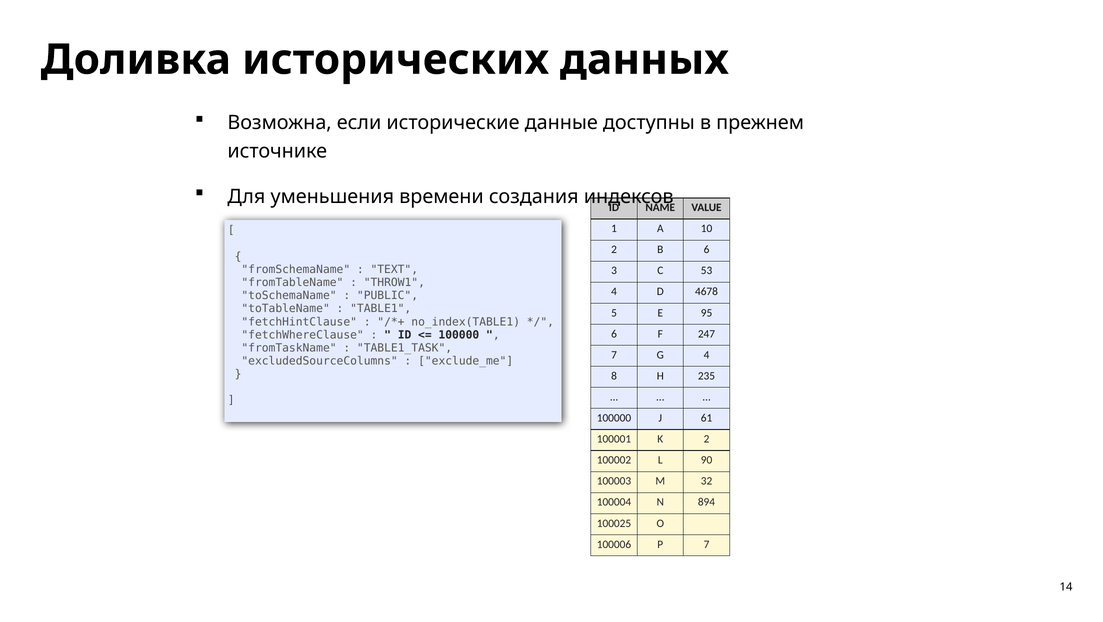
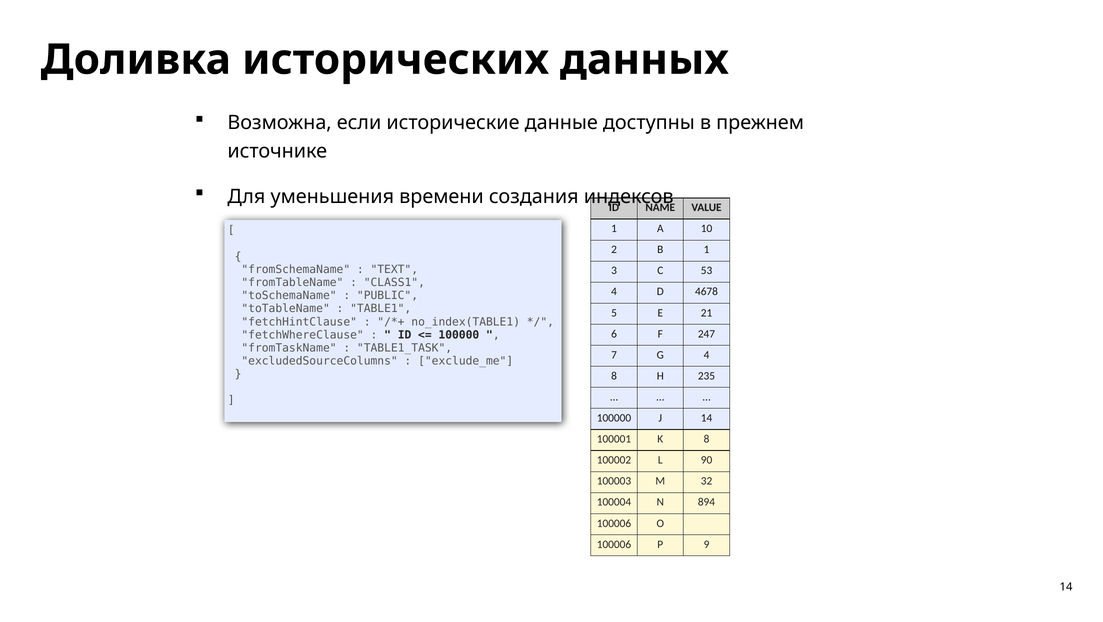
B 6: 6 -> 1 (707, 250)
THROW1: THROW1 -> CLASS1 (394, 282)
95: 95 -> 21 (707, 313)
J 61: 61 -> 14 (707, 418)
K 2: 2 -> 8 (707, 439)
100025: 100025 -> 100006 (614, 523)
P 7: 7 -> 9 (707, 544)
